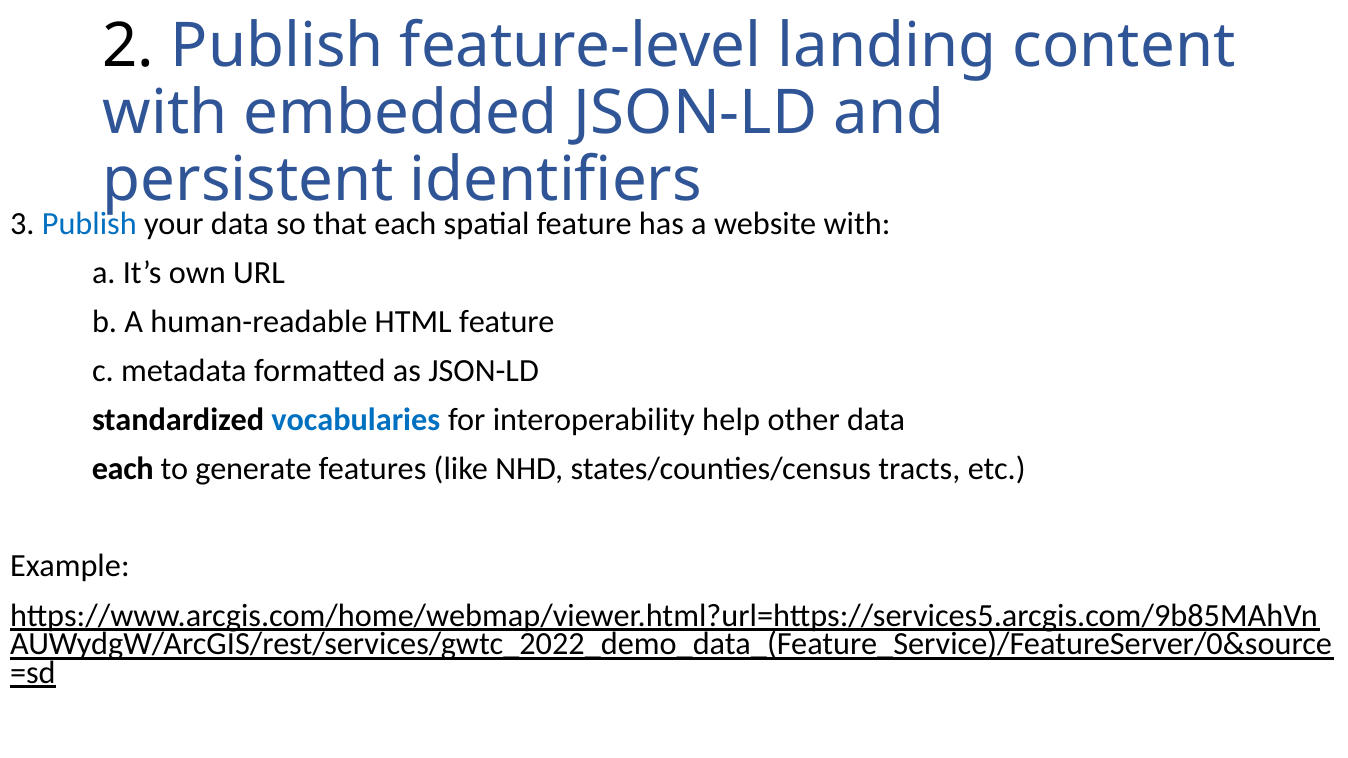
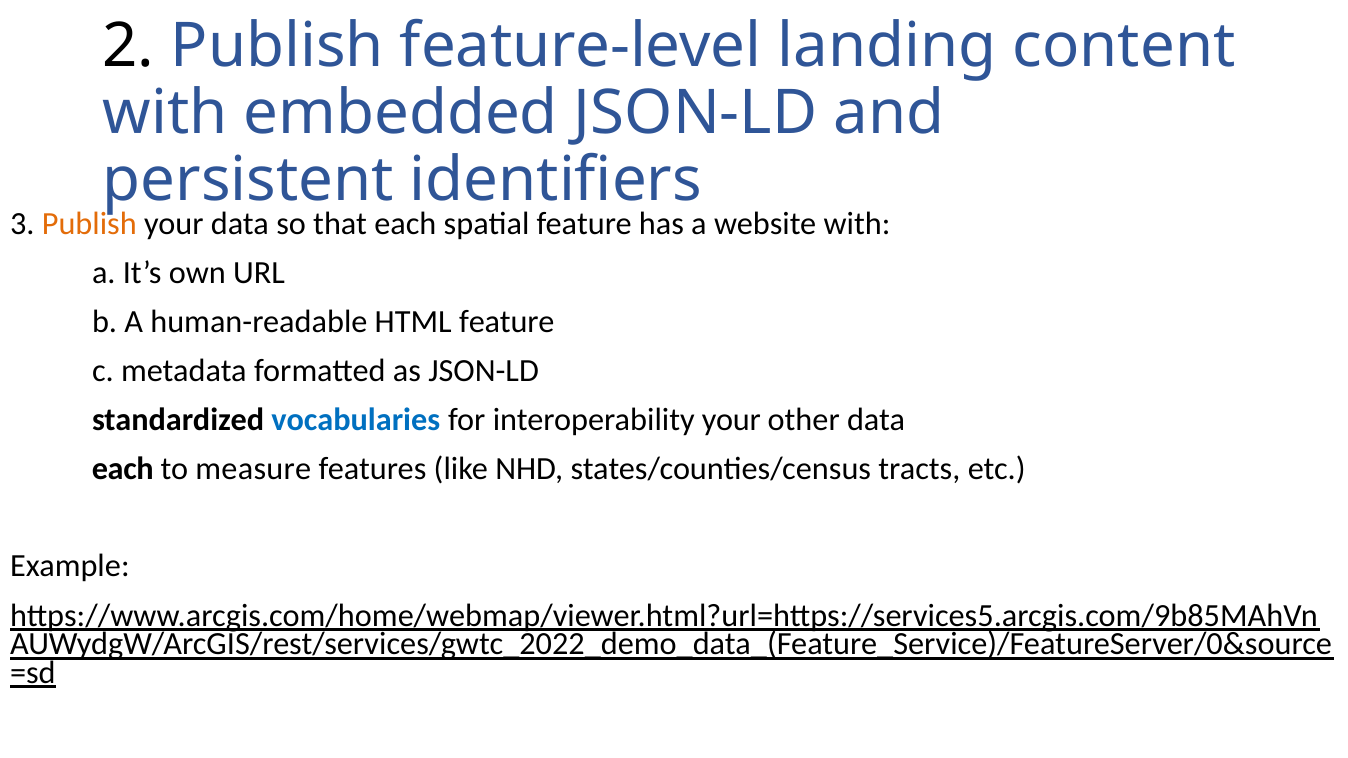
Publish colour: blue -> orange (89, 224)
interoperability help: help -> your (731, 420)
generate: generate -> measure (253, 469)
